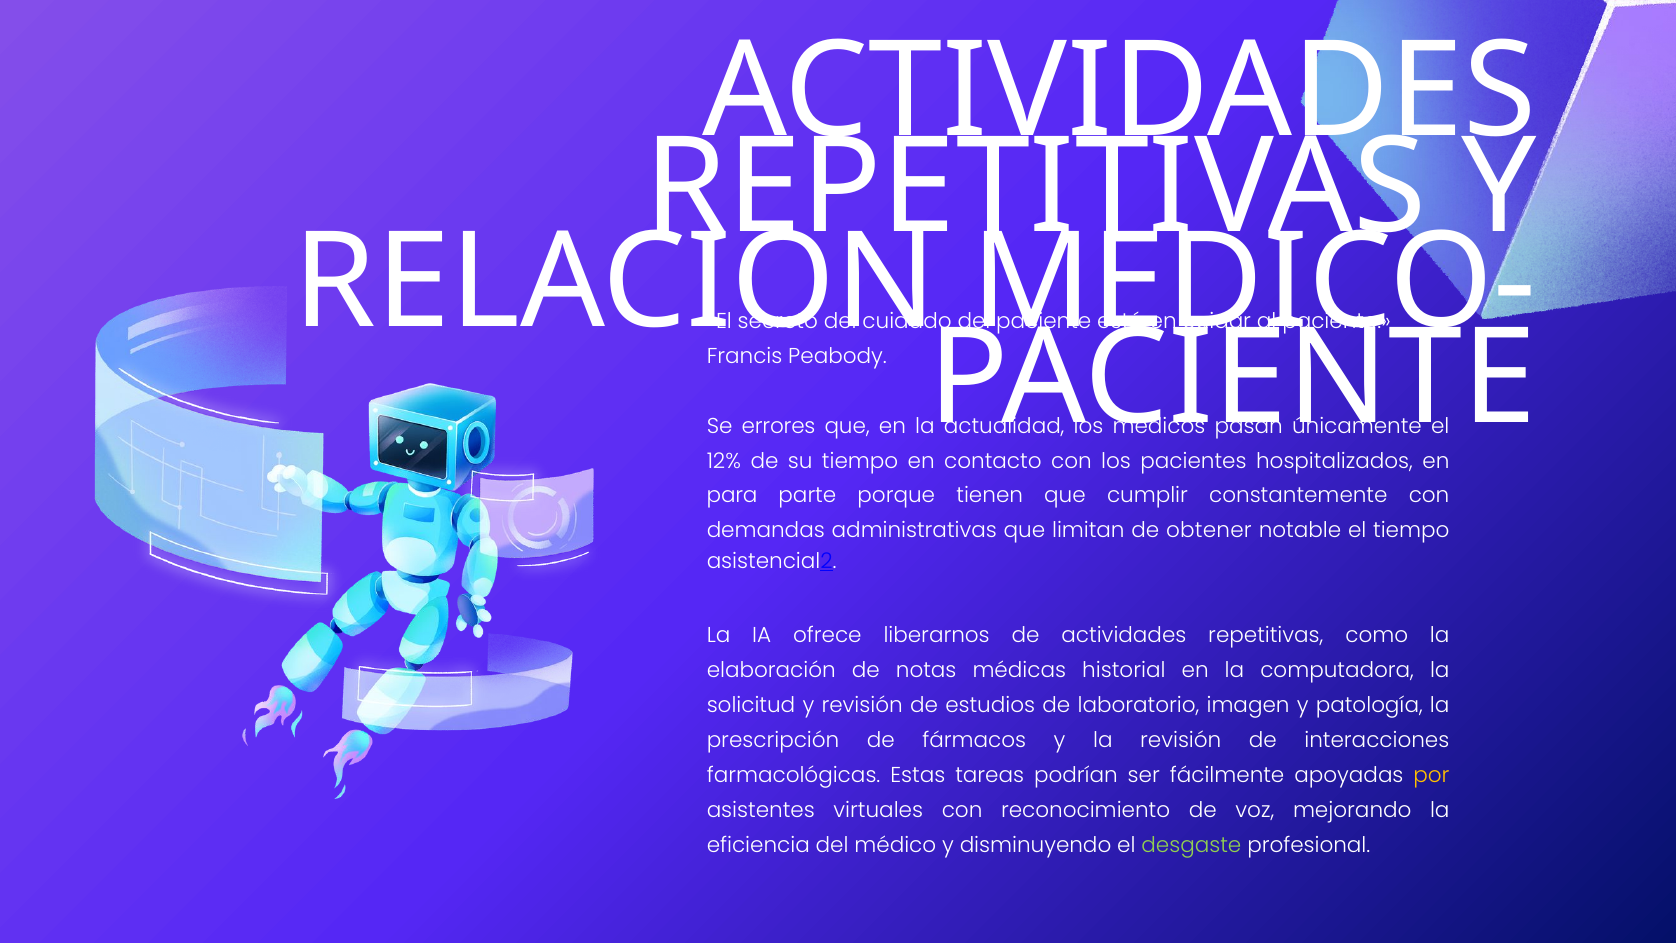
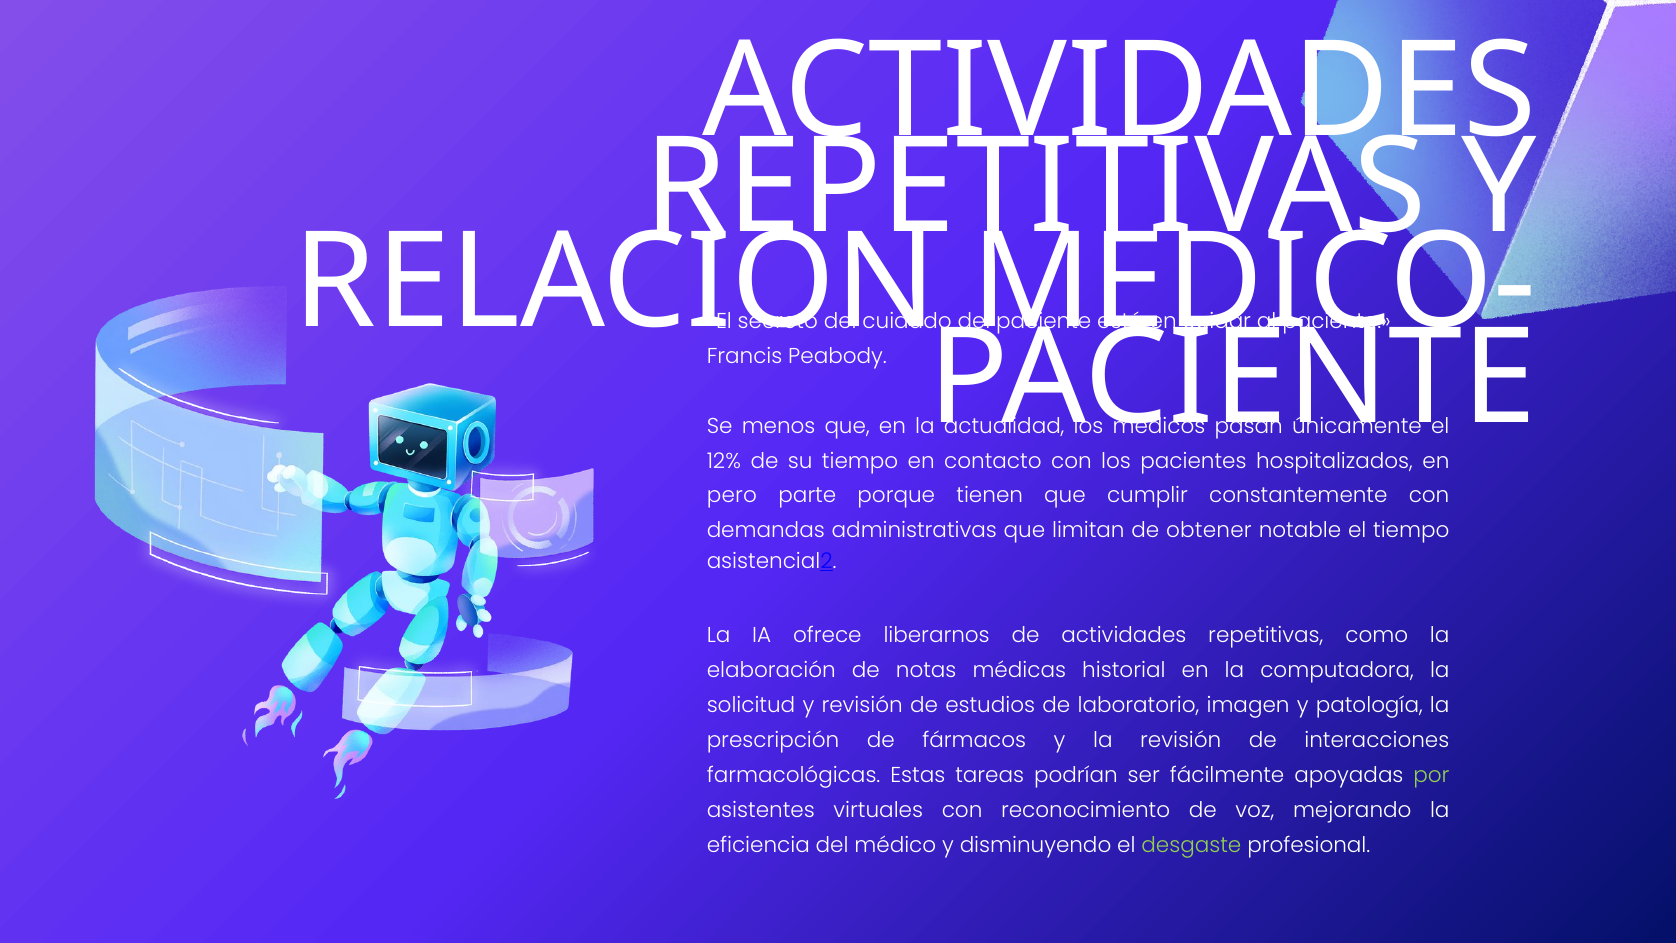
errores: errores -> menos (779, 426)
para: para -> pero (732, 496)
por colour: yellow -> light green (1431, 775)
